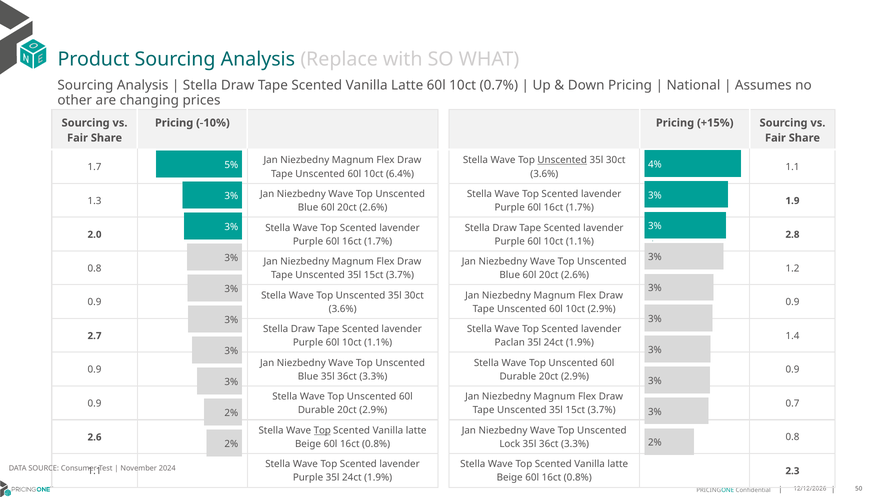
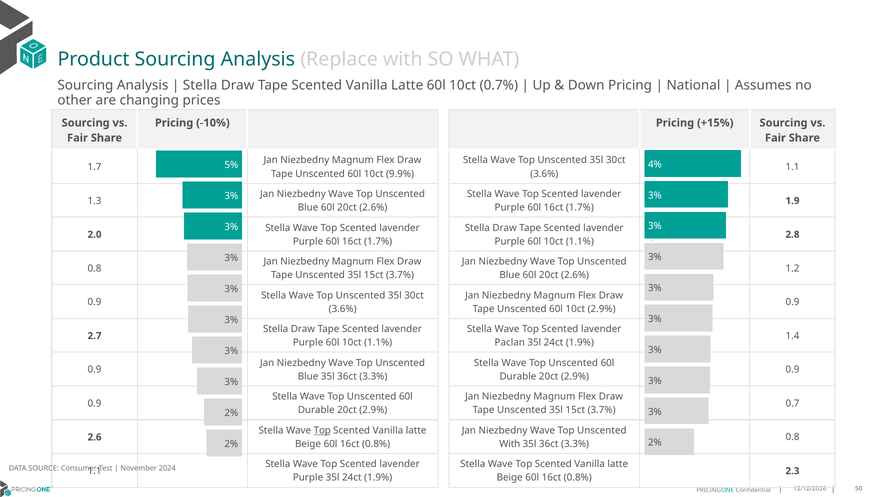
Unscented underline: present -> none (562, 160)
6.4%: 6.4% -> 9.9% (400, 174)
Lock: Lock -> With (510, 444)
